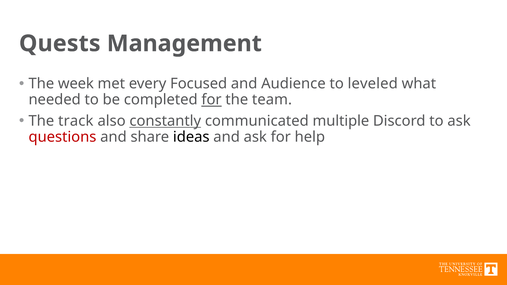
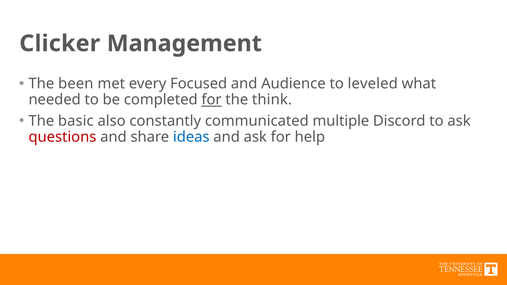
Quests: Quests -> Clicker (60, 44)
week: week -> been (76, 84)
team: team -> think (272, 100)
track: track -> basic (76, 121)
constantly underline: present -> none (165, 121)
ideas colour: black -> blue (191, 137)
